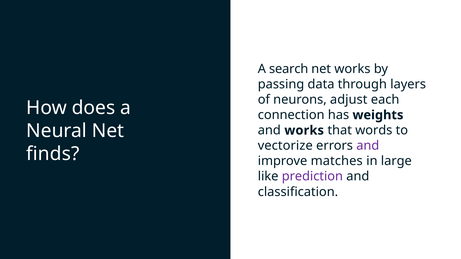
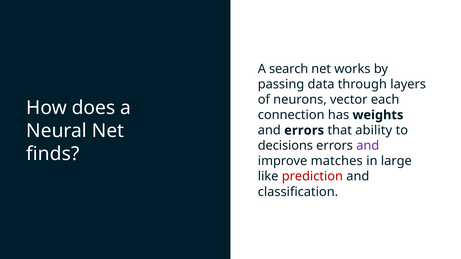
adjust: adjust -> vector (349, 100)
and works: works -> errors (304, 131)
words: words -> ability (374, 131)
vectorize: vectorize -> decisions (285, 146)
prediction colour: purple -> red (312, 177)
